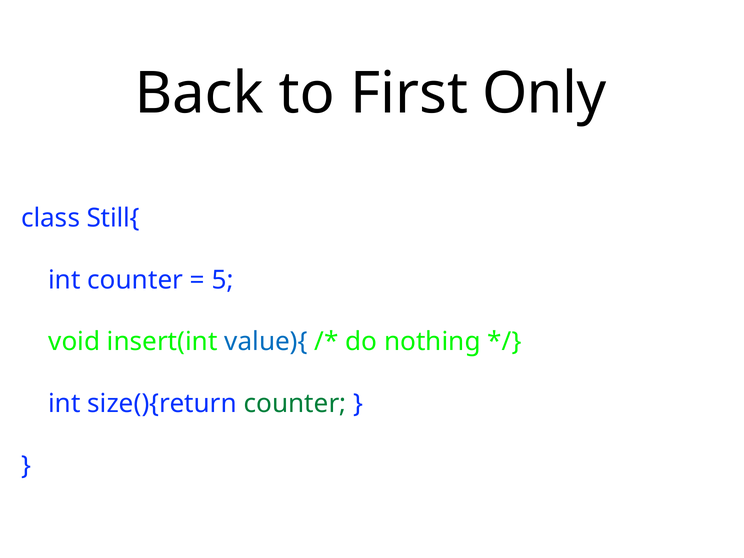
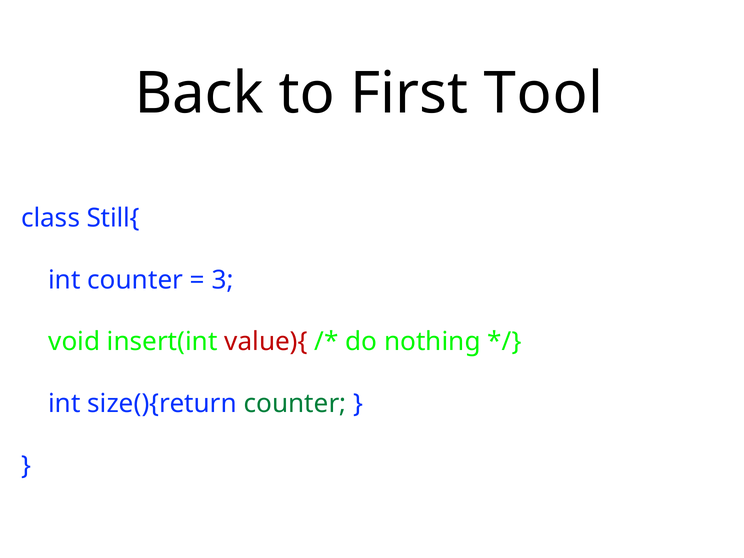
Only: Only -> Tool (544, 94)
5: 5 -> 3 (223, 280)
value){ colour: blue -> red (266, 342)
